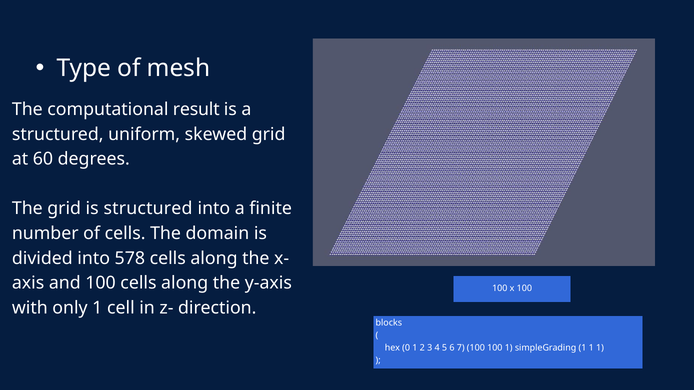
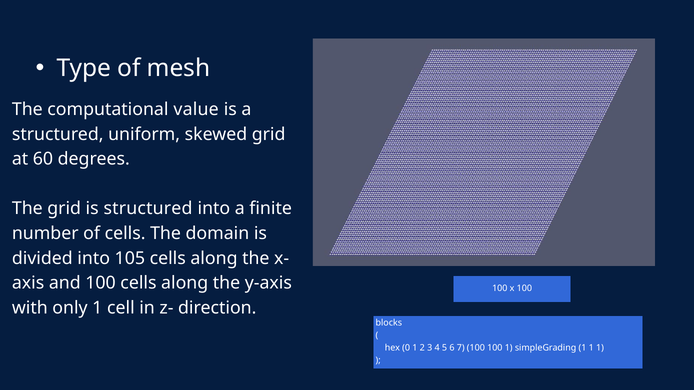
result: result -> value (196, 110)
578: 578 -> 105 (130, 258)
